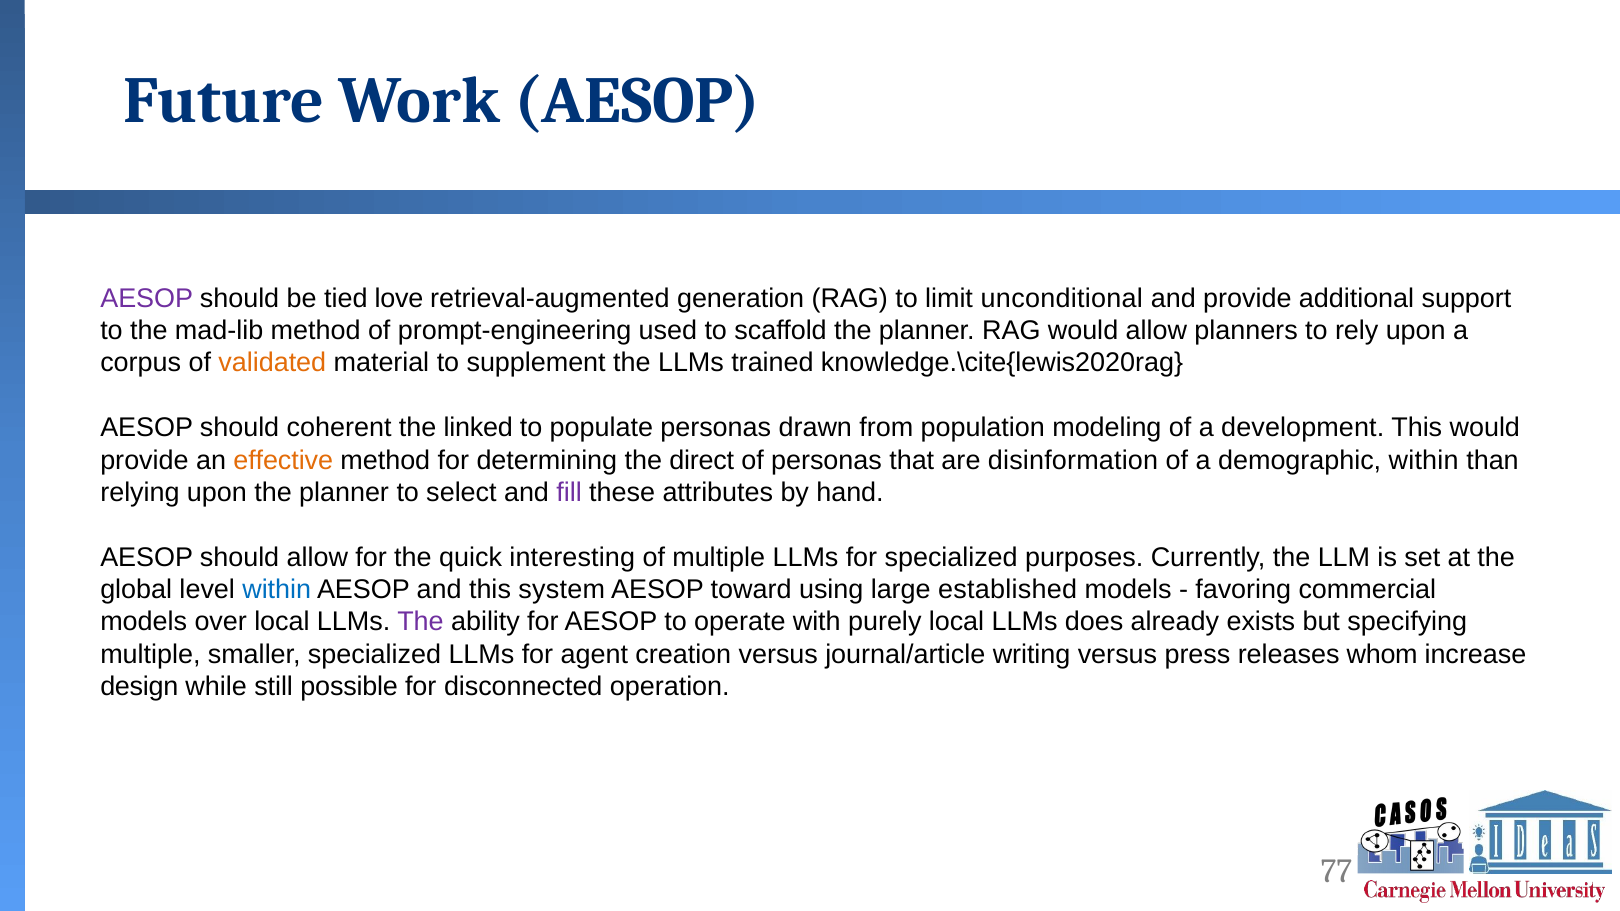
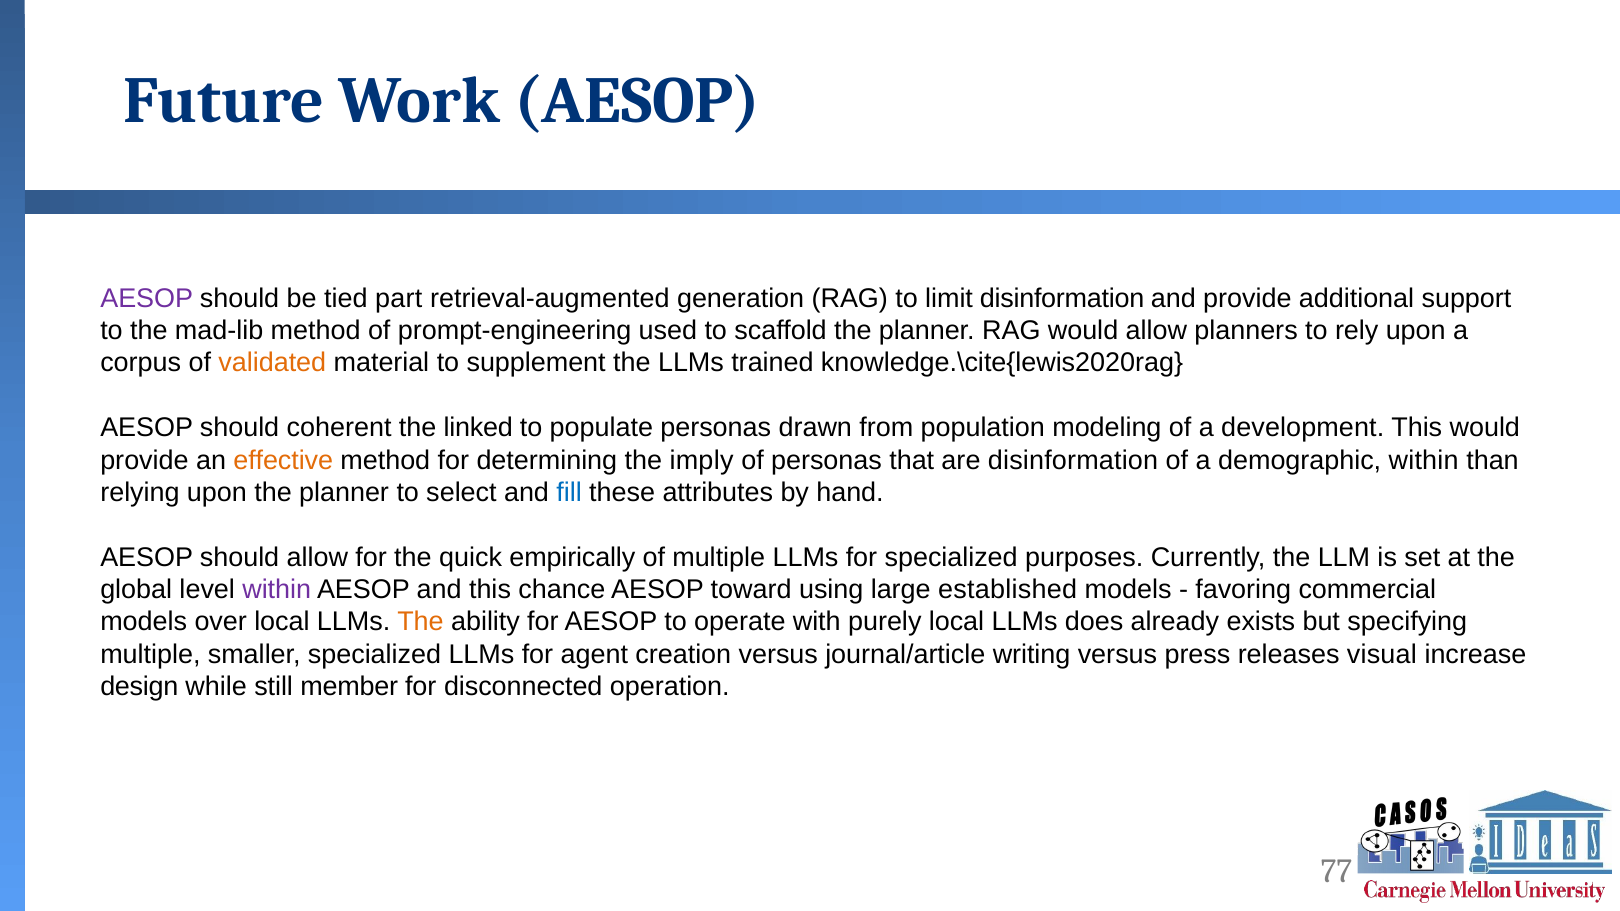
love: love -> part (399, 298)
limit unconditional: unconditional -> disinformation (1062, 298)
direct: direct -> imply (701, 460)
fill colour: purple -> blue (569, 493)
interesting: interesting -> empirically (572, 557)
within colour: blue -> purple (277, 590)
system: system -> chance (562, 590)
The colour: purple -> orange (420, 622)
whom: whom -> visual (1382, 655)
possible: possible -> member (349, 687)
